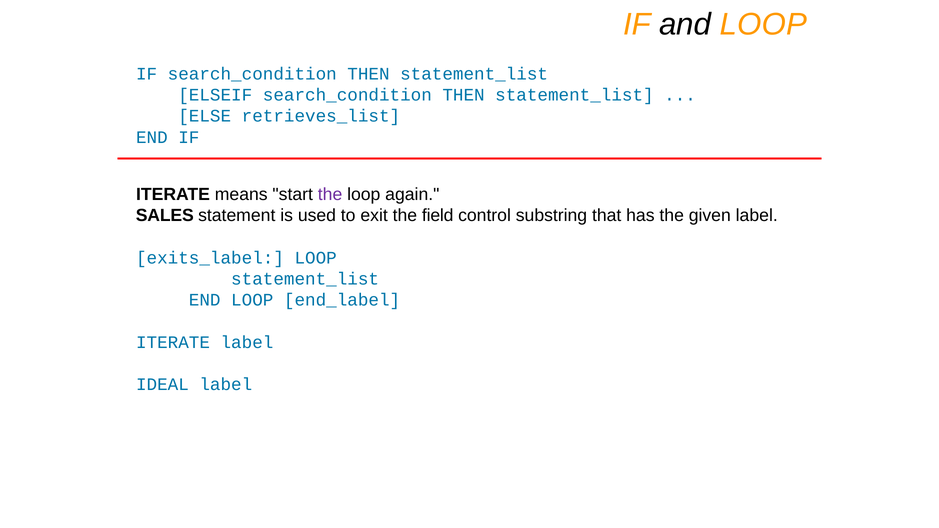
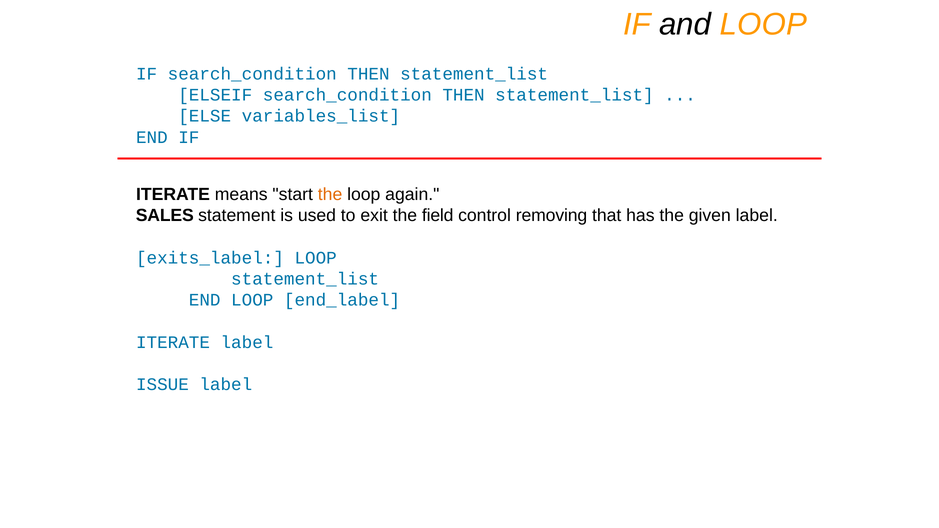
retrieves_list: retrieves_list -> variables_list (321, 116)
the colour: purple -> orange (330, 194)
substring: substring -> removing (552, 215)
IDEAL: IDEAL -> ISSUE (162, 385)
